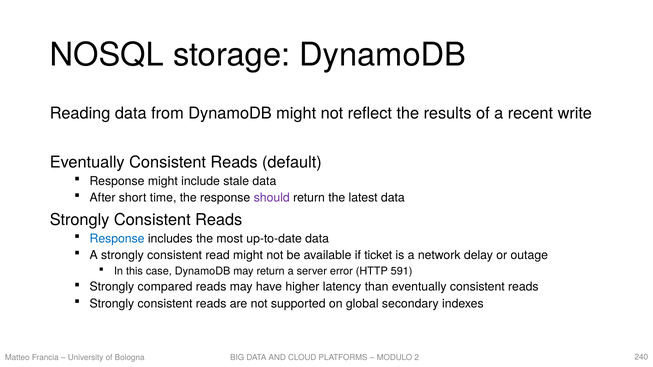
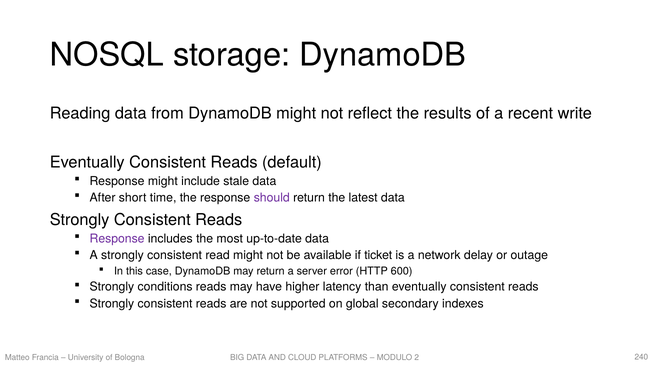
Response colour: blue -> purple (117, 239)
591: 591 -> 600 (402, 271)
compared: compared -> conditions (165, 287)
